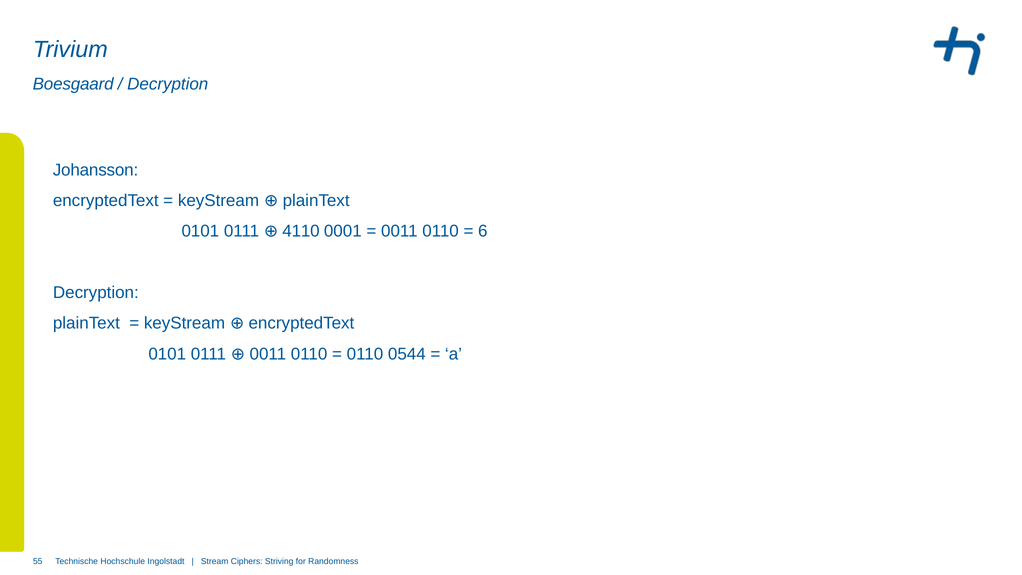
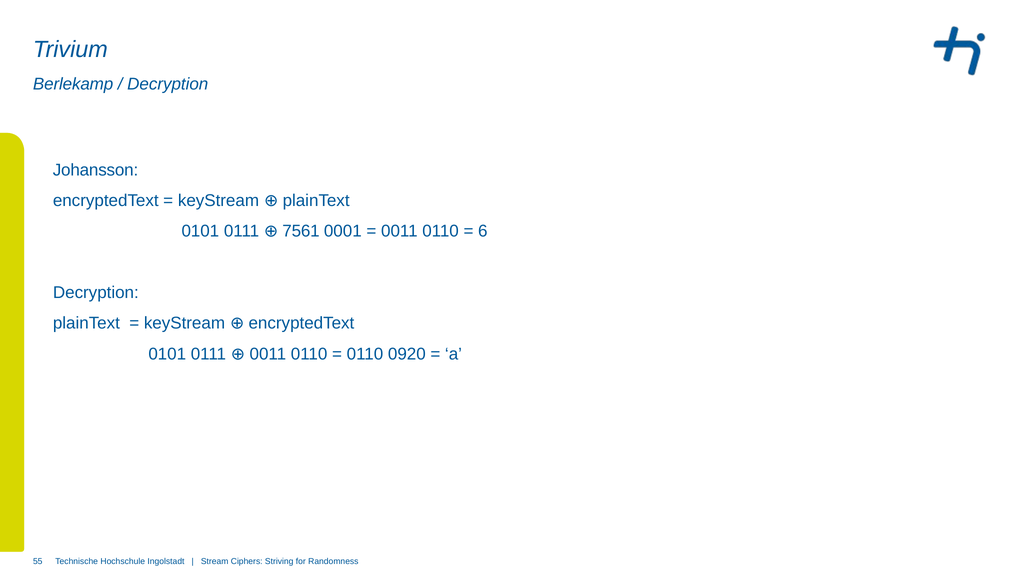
Boesgaard: Boesgaard -> Berlekamp (73, 84)
4110: 4110 -> 7561 (301, 231)
0544: 0544 -> 0920 (407, 354)
